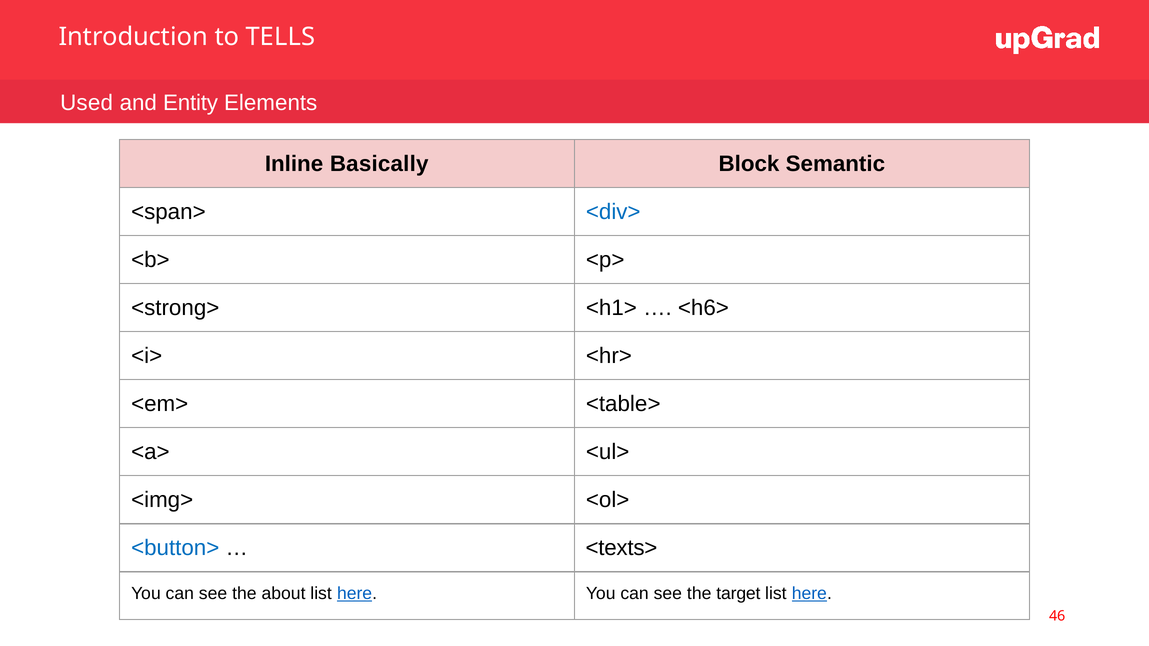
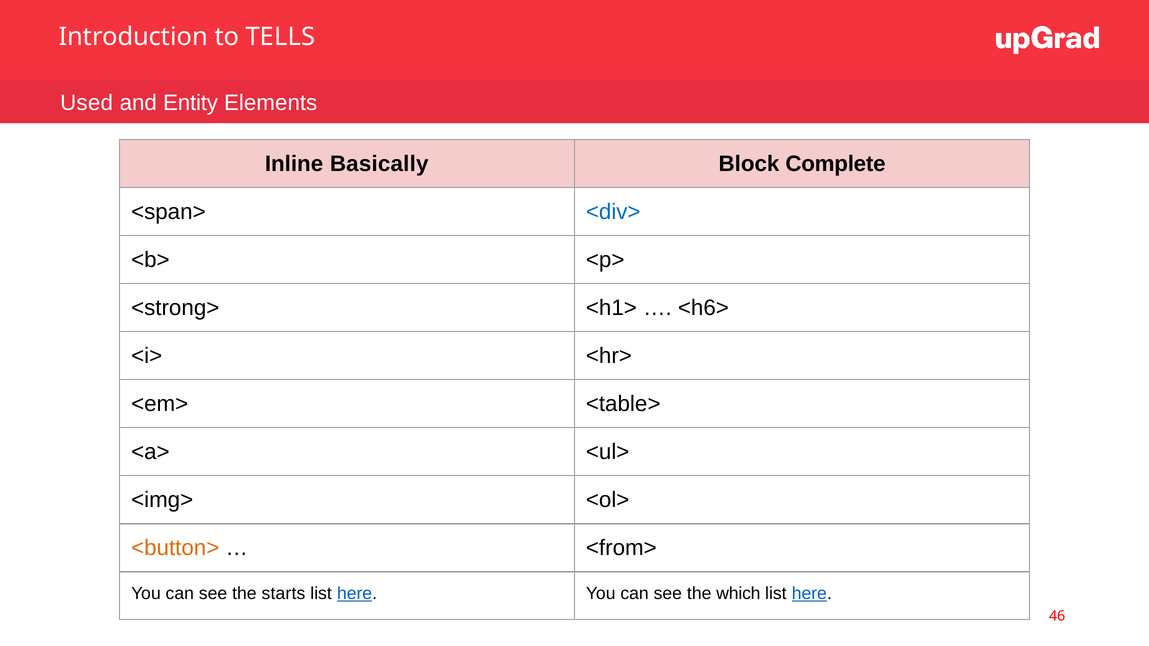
Semantic: Semantic -> Complete (835, 164)
<button> colour: blue -> orange (175, 548)
<texts>: <texts> -> <from> (621, 548)
about: about -> starts (283, 594)
target: target -> which (738, 594)
